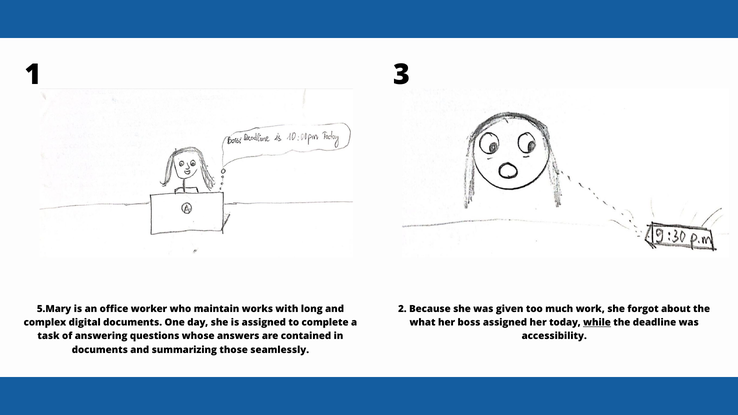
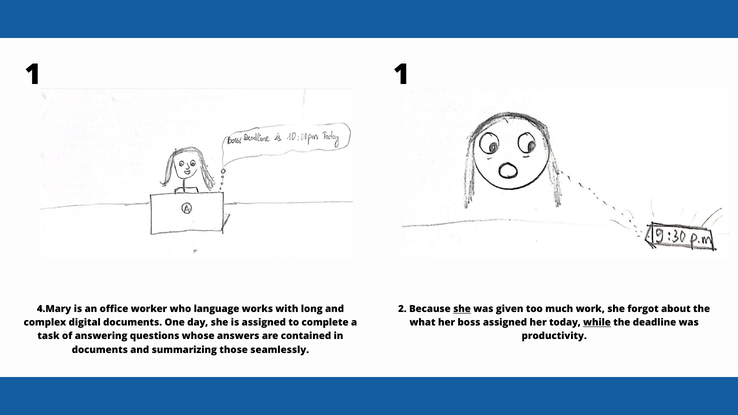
1 3: 3 -> 1 (402, 75)
5.Mary: 5.Mary -> 4.Mary (54, 309)
maintain: maintain -> language (217, 309)
she underline: none -> present (462, 309)
accessibility: accessibility -> productivity (554, 336)
